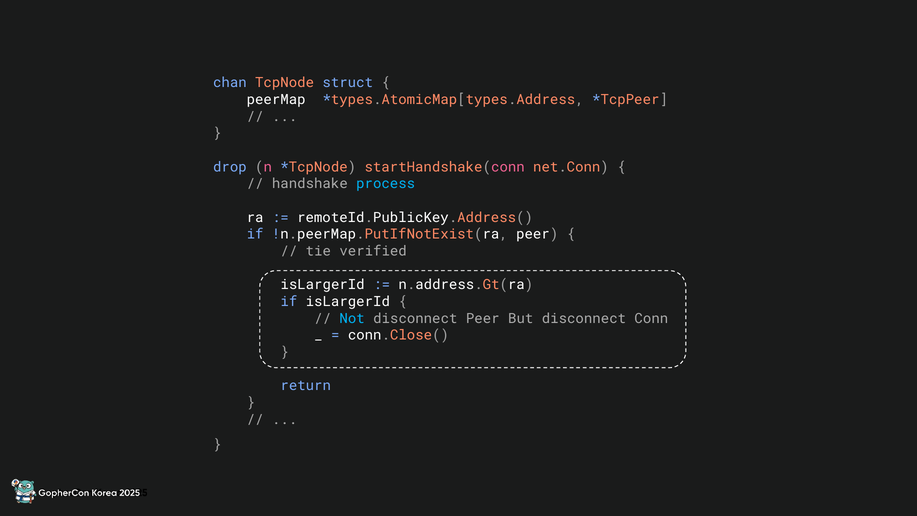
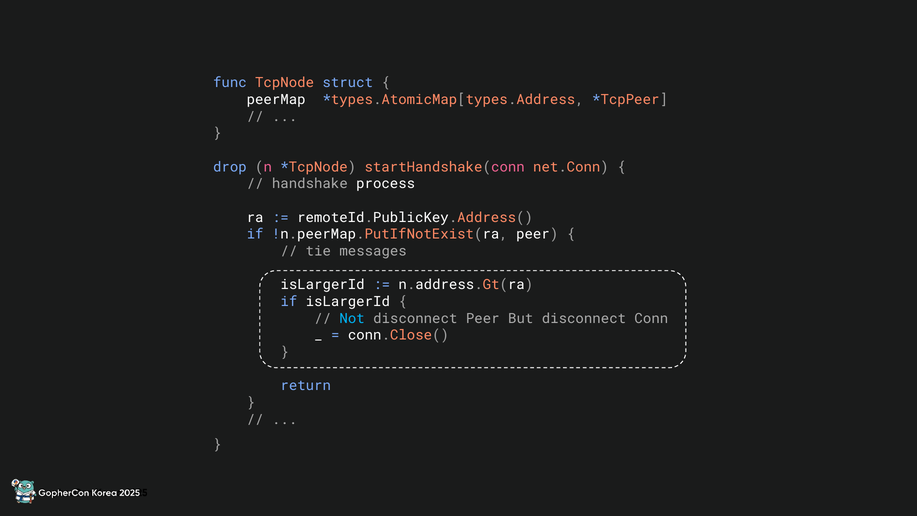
chan: chan -> func (230, 83)
process colour: light blue -> white (386, 184)
verified: verified -> messages (373, 251)
